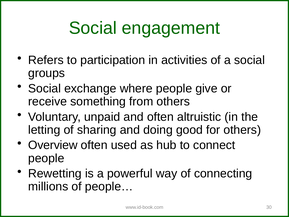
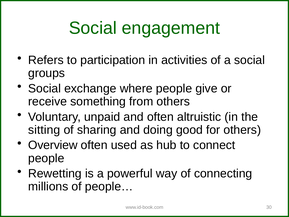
letting: letting -> sitting (44, 130)
